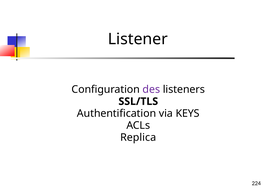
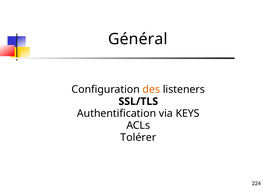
Listener: Listener -> Général (138, 39)
des colour: purple -> orange (151, 89)
Replica: Replica -> Tolérer (138, 137)
